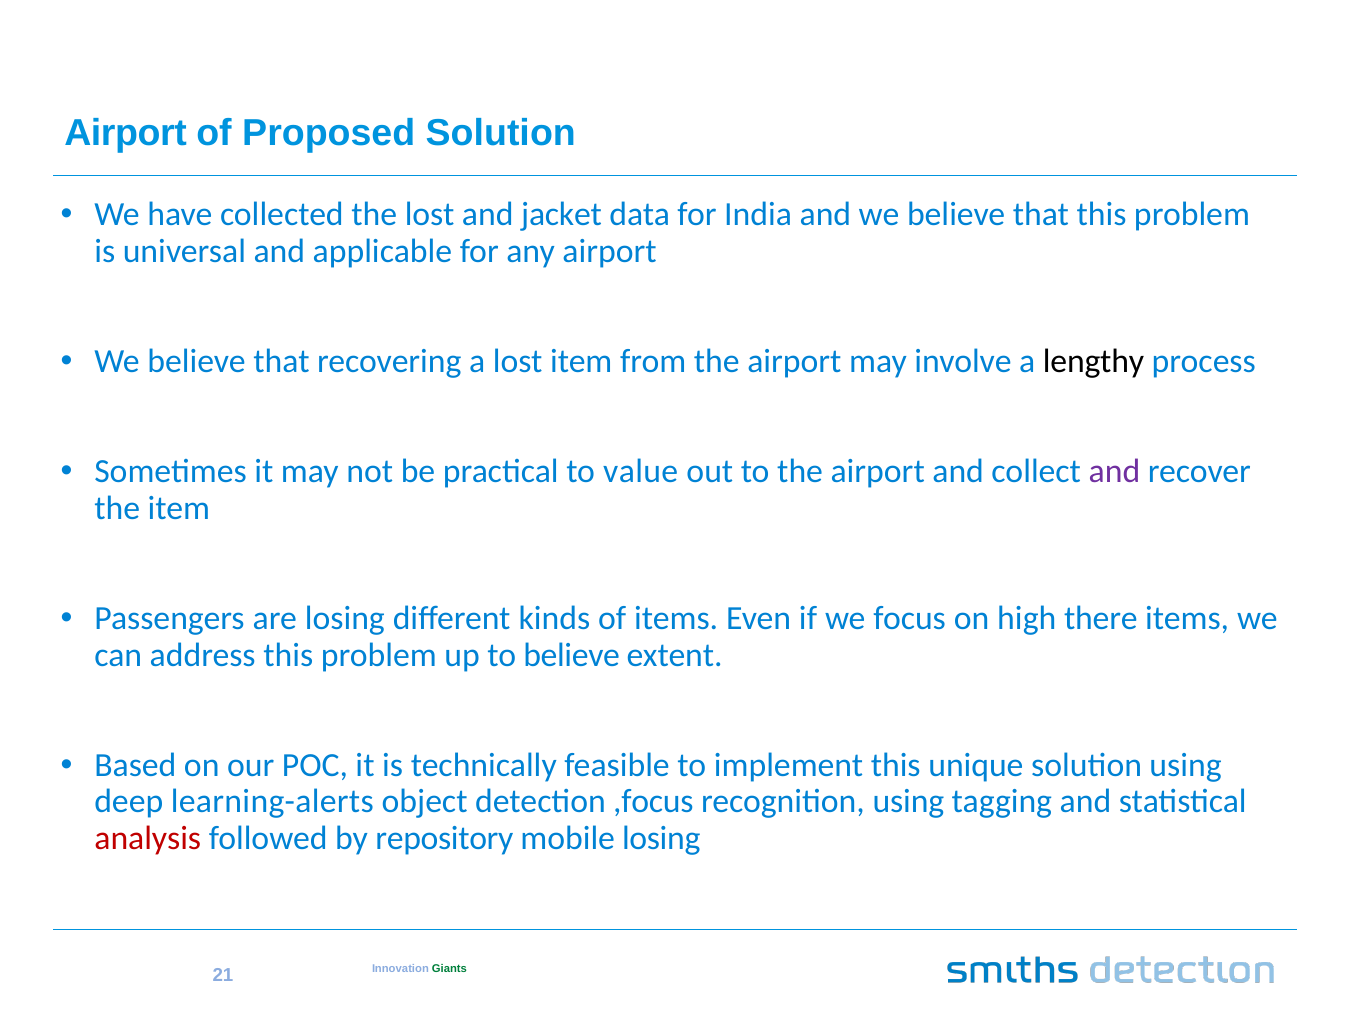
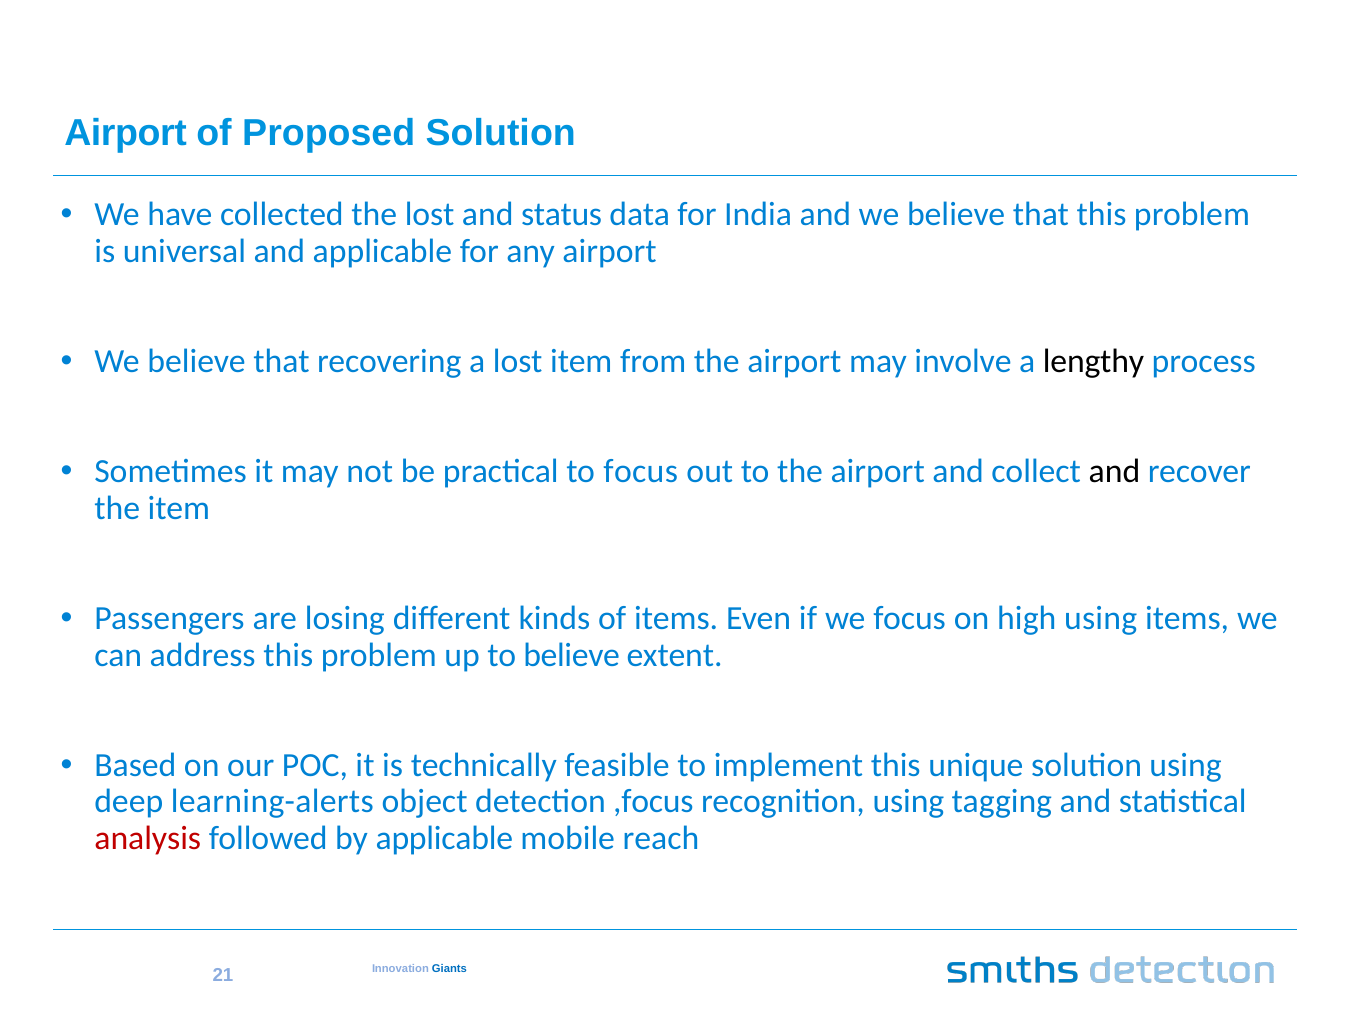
jacket: jacket -> status (562, 215)
to value: value -> focus (641, 472)
and colour: purple -> black (1114, 472)
high there: there -> using (1101, 619)
by repository: repository -> applicable (444, 839)
mobile losing: losing -> reach (661, 839)
Giants colour: green -> blue (449, 969)
